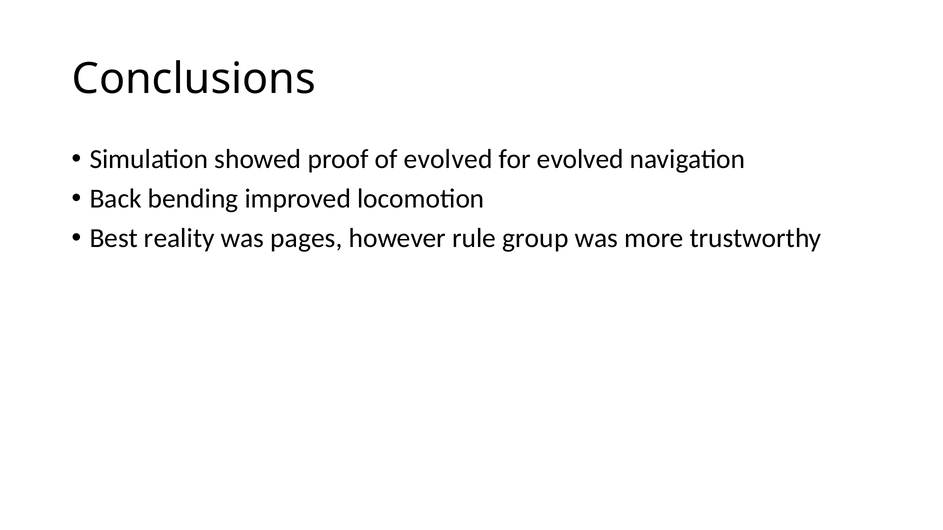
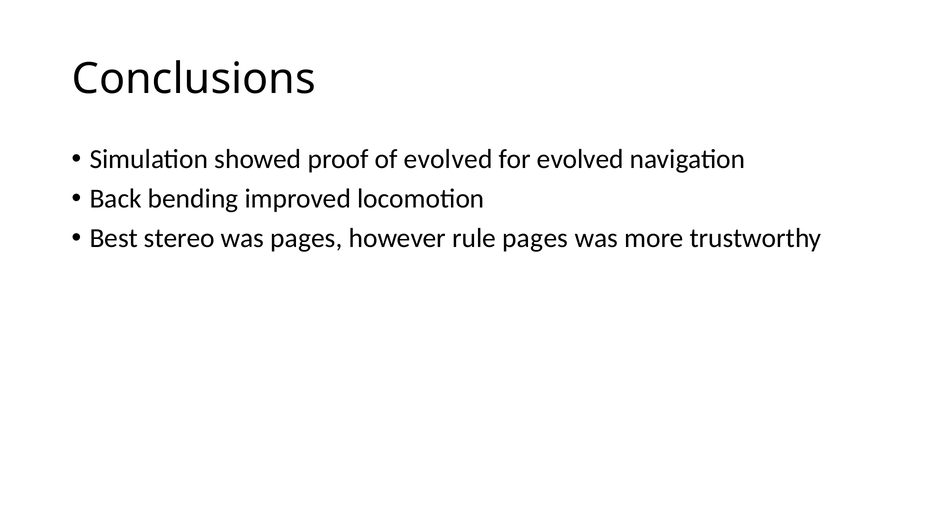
reality: reality -> stereo (179, 239)
rule group: group -> pages (535, 239)
